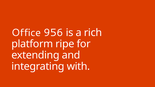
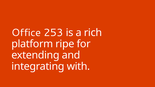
956: 956 -> 253 (53, 33)
